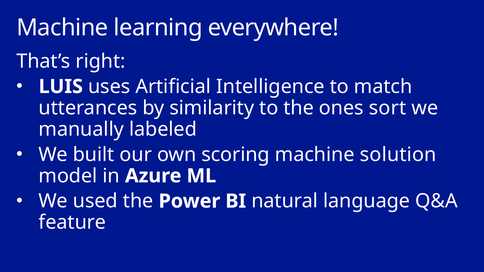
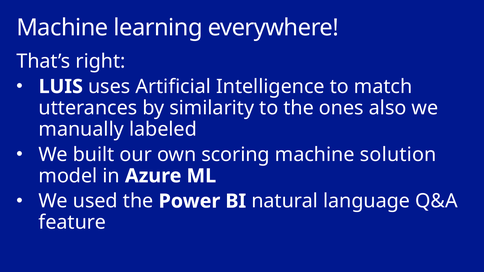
sort: sort -> also (388, 108)
